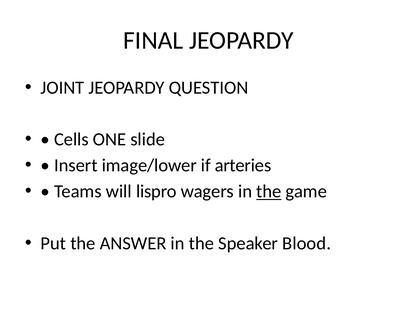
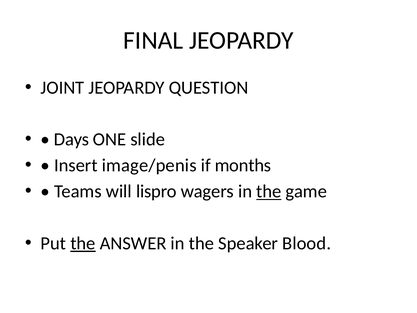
Cells: Cells -> Days (71, 139)
image/lower: image/lower -> image/penis (149, 165)
arteries: arteries -> months (243, 165)
the underline: none -> present (83, 243)
